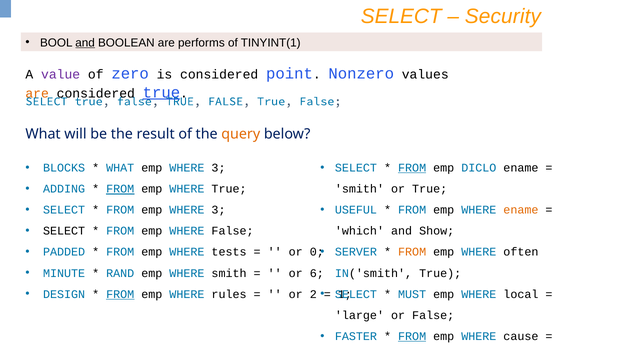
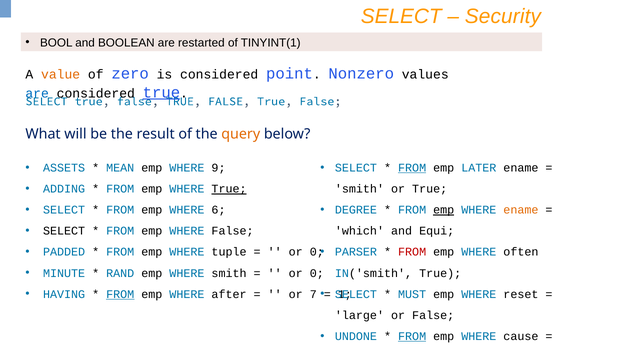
and underline: present -> none (85, 43)
performs: performs -> restarted (201, 43)
value colour: purple -> orange (61, 75)
are colour: orange -> blue (37, 93)
BLOCKS: BLOCKS -> ASSETS (64, 168)
WHAT: WHAT -> MEAN (120, 168)
3: 3 -> 9 (219, 168)
DICLO: DICLO -> LATER (479, 168)
FROM underline: present -> none (120, 189)
True underline: none -> present (229, 189)
FROM emp WHERE 3: 3 -> 6 (219, 210)
USEFUL: USEFUL -> DEGREE (356, 210)
emp underline: none -> present (444, 210)
Show: Show -> Equi (437, 231)
tests: tests -> tuple (229, 252)
SERVER: SERVER -> PARSER (356, 252)
FROM colour: orange -> red (412, 252)
6: 6 -> 0 (317, 273)
DESIGN: DESIGN -> HAVING (64, 294)
rules: rules -> after (229, 294)
2: 2 -> 7 (313, 294)
local: local -> reset (521, 294)
FASTER: FASTER -> UNDONE (356, 336)
